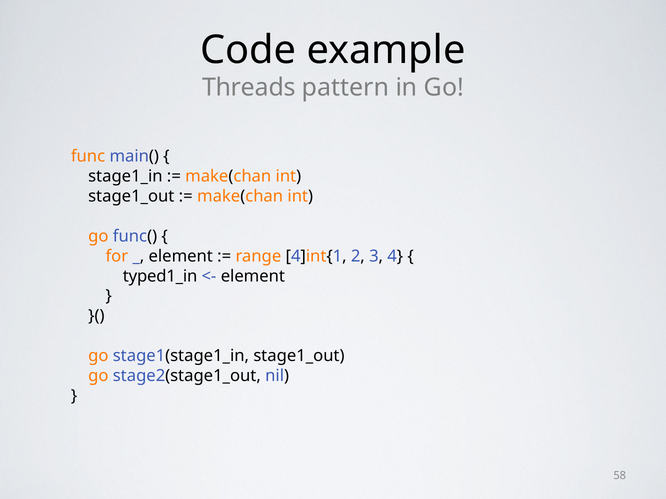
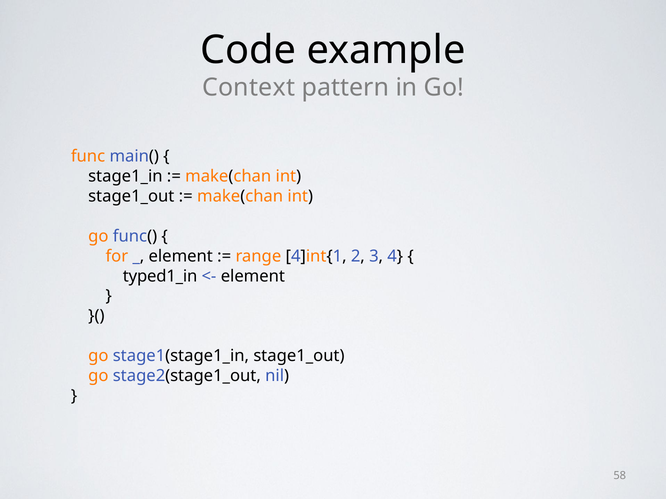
Threads: Threads -> Context (249, 88)
